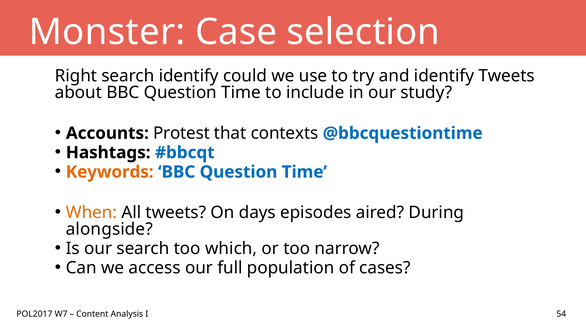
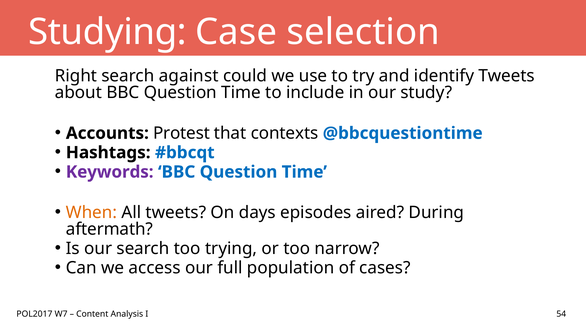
Monster: Monster -> Studying (107, 32)
search identify: identify -> against (189, 76)
Keywords colour: orange -> purple (110, 172)
alongside: alongside -> aftermath (109, 229)
which: which -> trying (231, 248)
